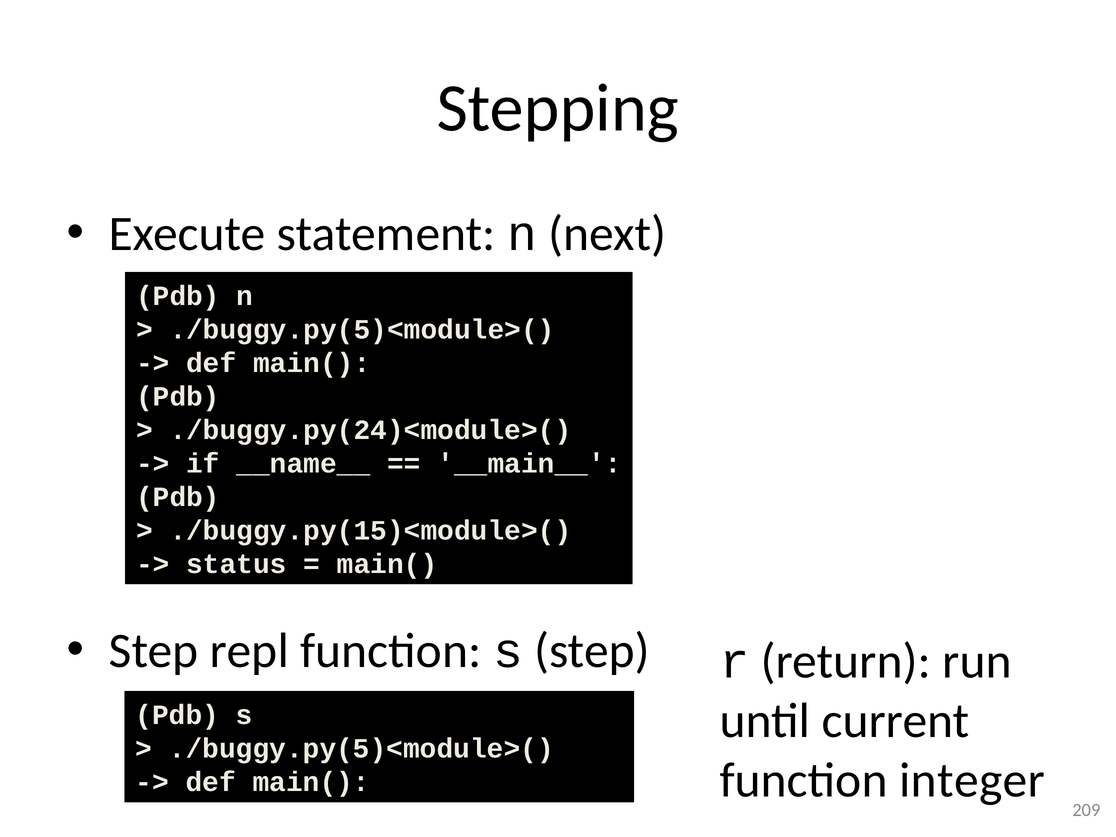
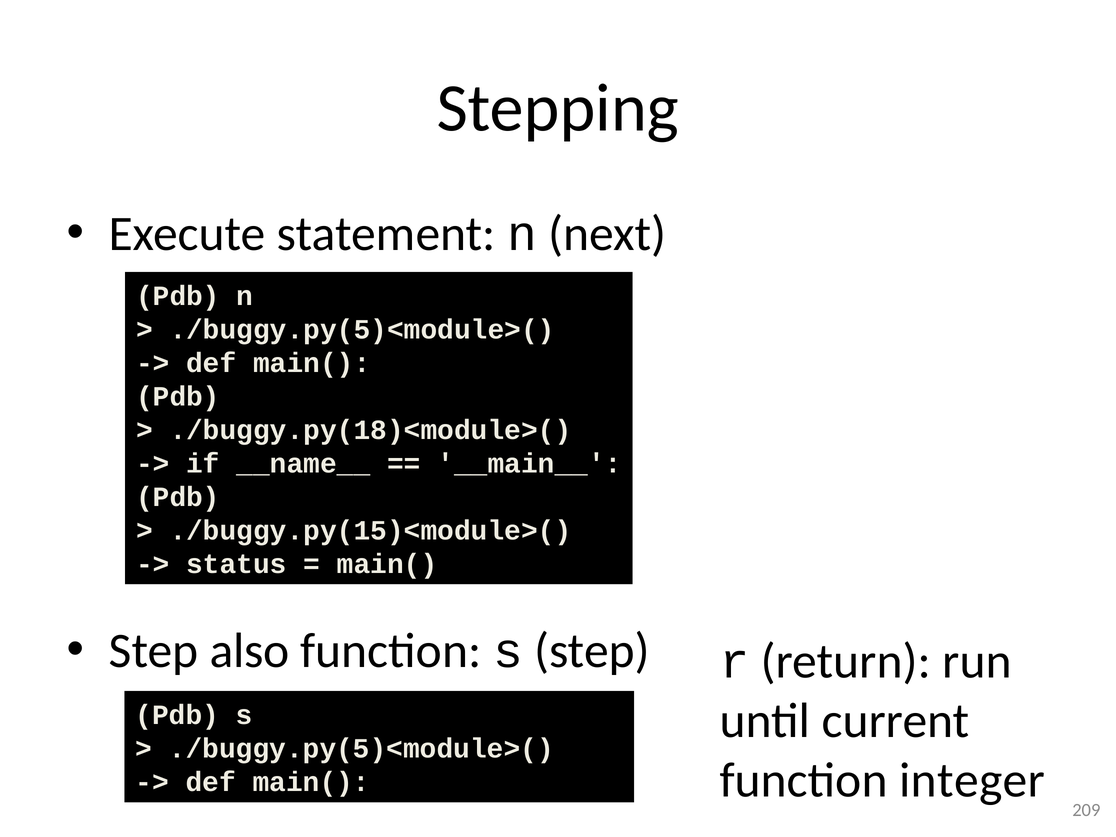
./buggy.py(24)<module>(: ./buggy.py(24)<module>( -> ./buggy.py(18)<module>( (370, 430)
repl: repl -> also (249, 651)
